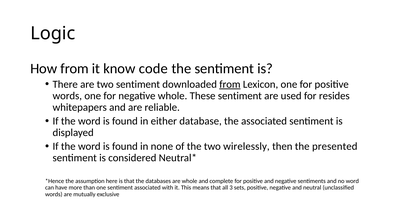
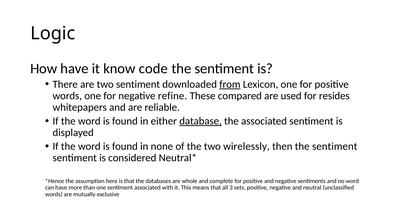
How from: from -> have (75, 69)
negative whole: whole -> refine (173, 96)
These sentiment: sentiment -> compared (240, 96)
database underline: none -> present (201, 121)
then the presented: presented -> sentiment (335, 147)
